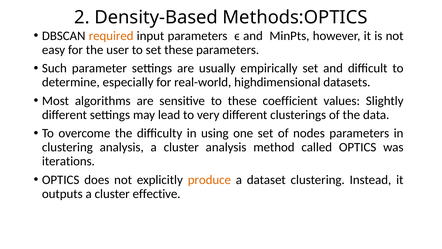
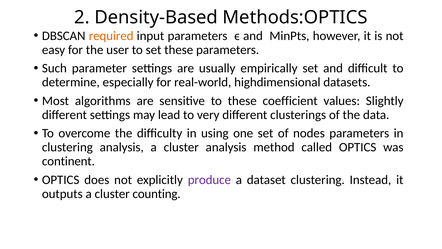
iterations: iterations -> continent (68, 161)
produce colour: orange -> purple (209, 180)
effective: effective -> counting (157, 193)
